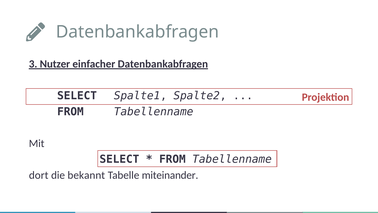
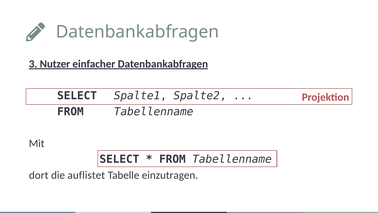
bekannt: bekannt -> auflistet (86, 175)
miteinander: miteinander -> einzutragen (170, 175)
